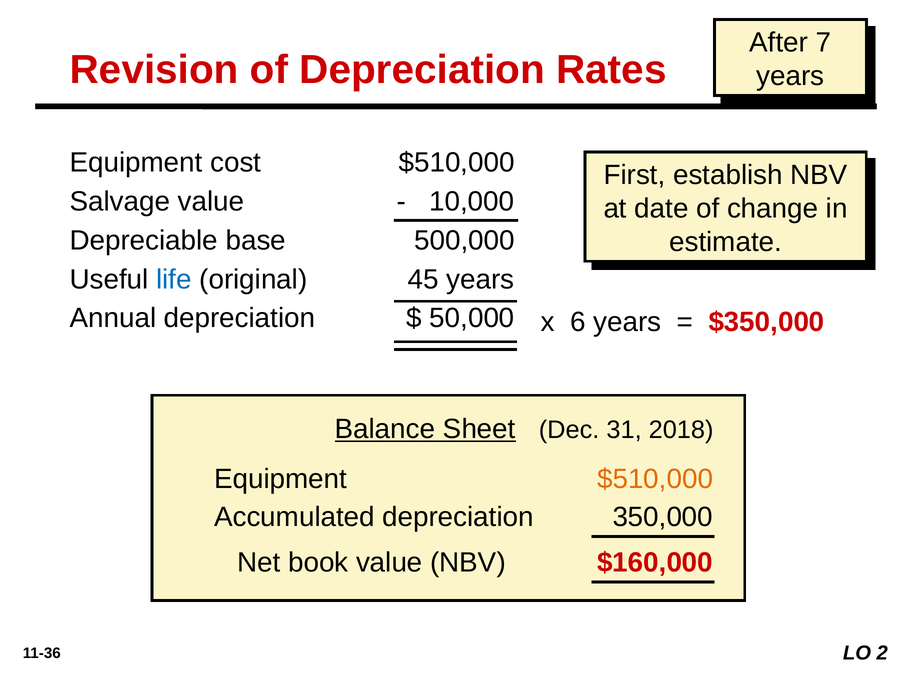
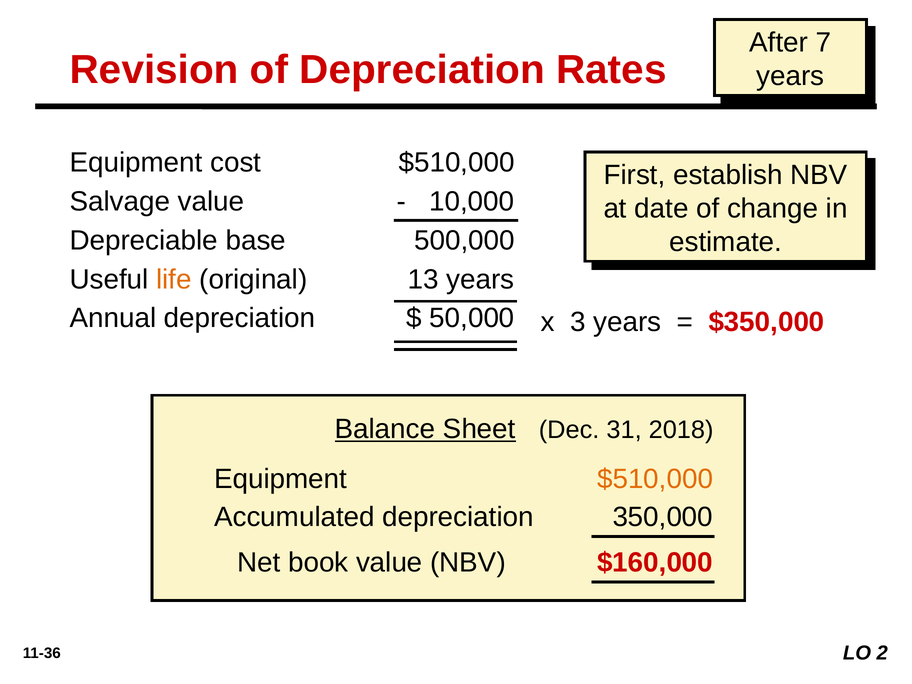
life colour: blue -> orange (174, 279)
45: 45 -> 13 (423, 279)
6: 6 -> 3 (578, 322)
